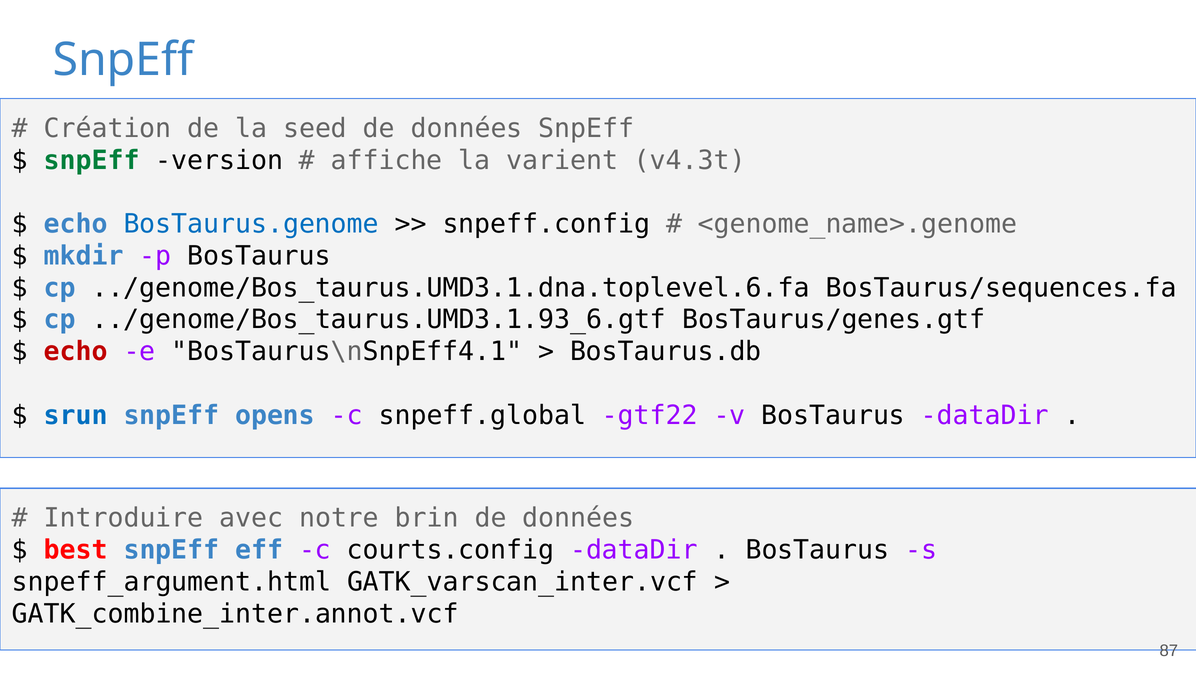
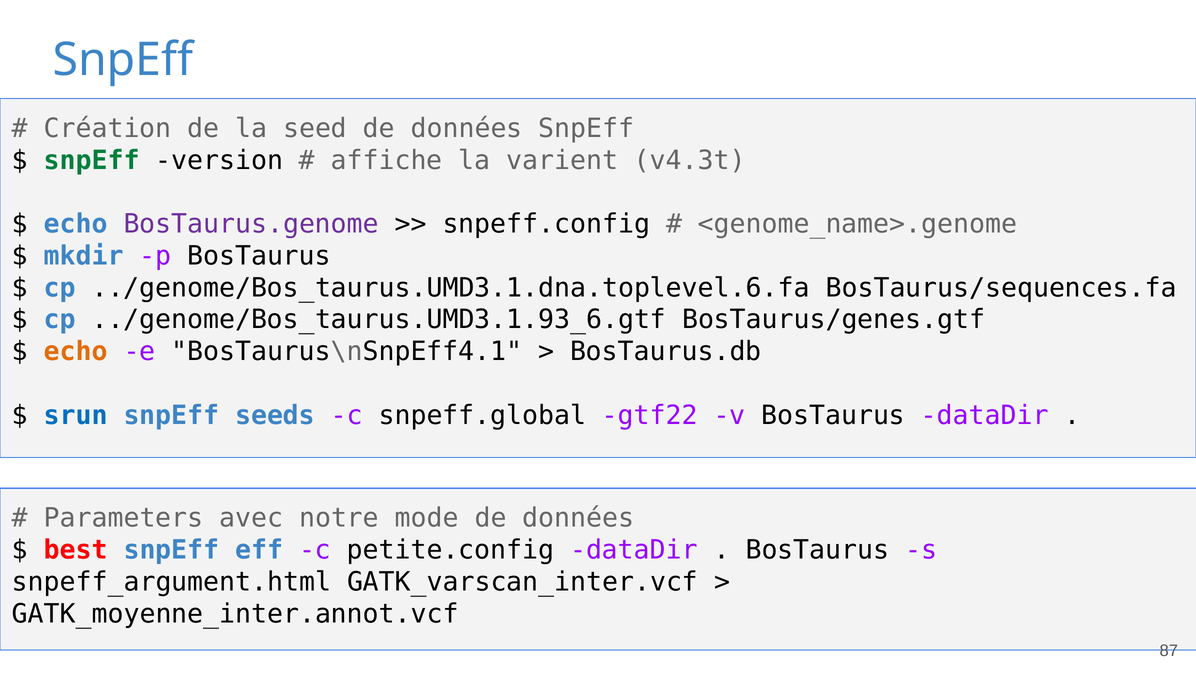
BosTaurus.genome colour: blue -> purple (251, 224)
echo colour: red -> orange (76, 351)
opens: opens -> seeds (275, 415)
Introduire: Introduire -> Parameters (124, 518)
brin: brin -> mode (427, 518)
courts.config: courts.config -> petite.config (451, 550)
GATK_combine_inter.annot.vcf: GATK_combine_inter.annot.vcf -> GATK_moyenne_inter.annot.vcf (235, 614)
